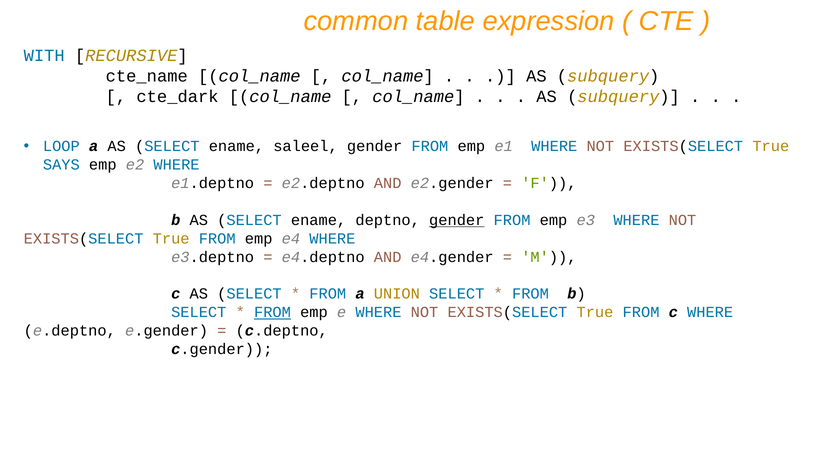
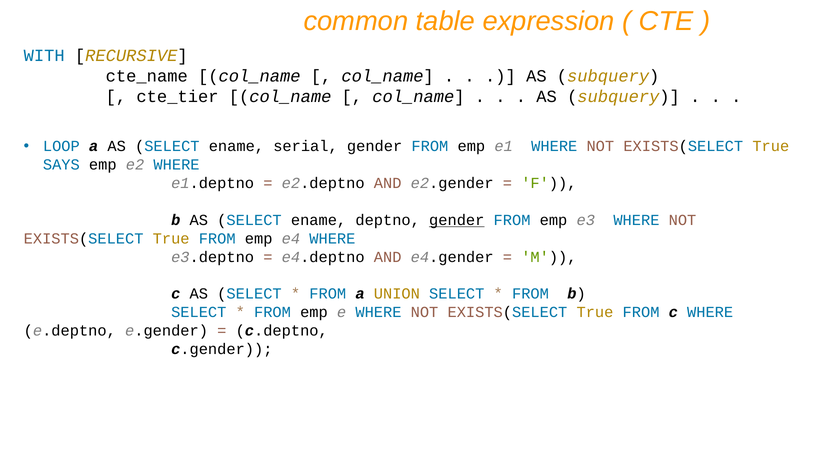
cte_dark: cte_dark -> cte_tier (178, 97)
saleel: saleel -> serial (306, 146)
FROM underline: present -> none (272, 312)
